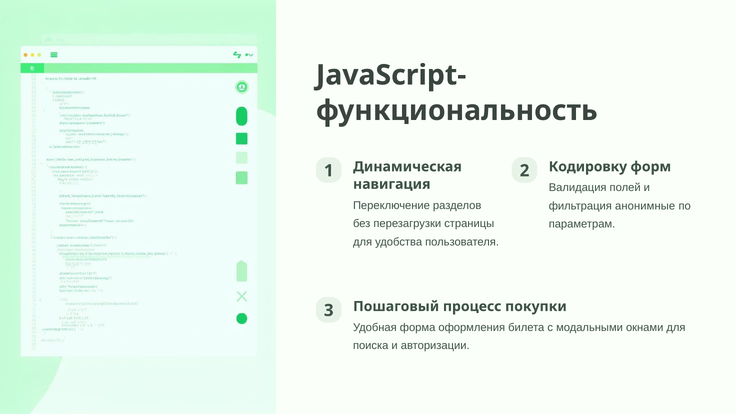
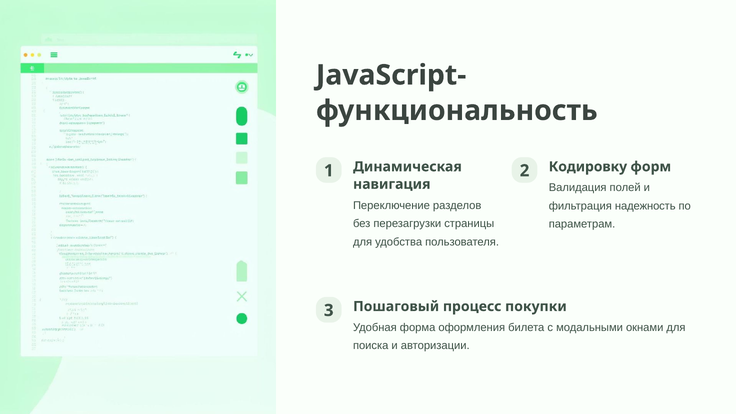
анонимные: анонимные -> надежность (645, 206)
